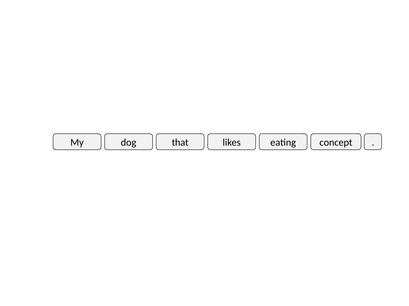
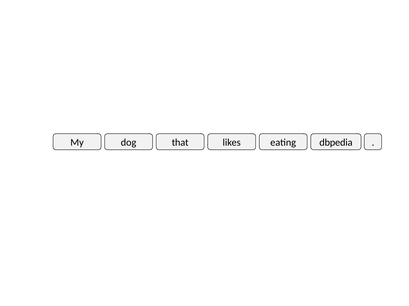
concept: concept -> dbpedia (336, 143)
